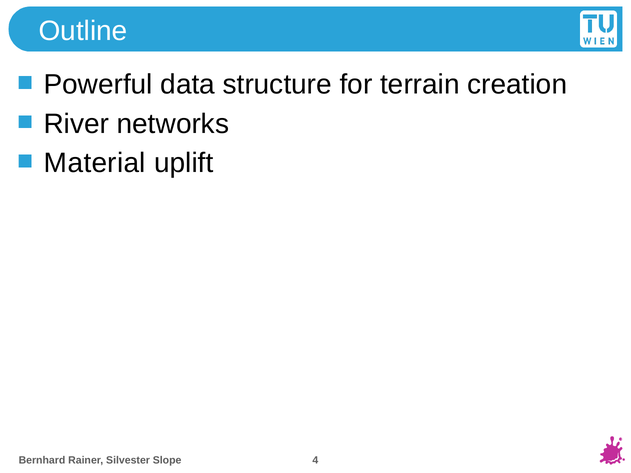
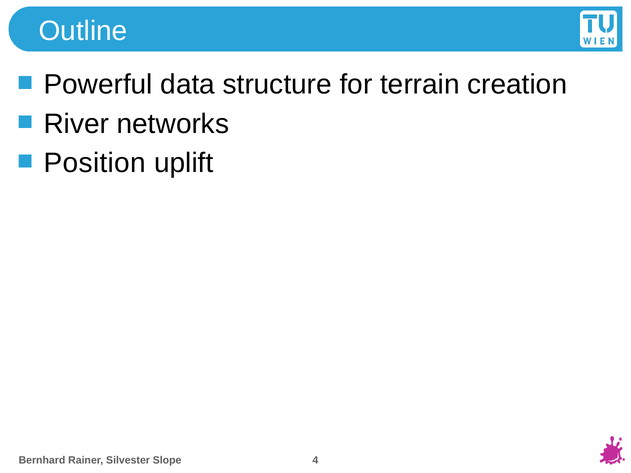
Material: Material -> Position (95, 163)
